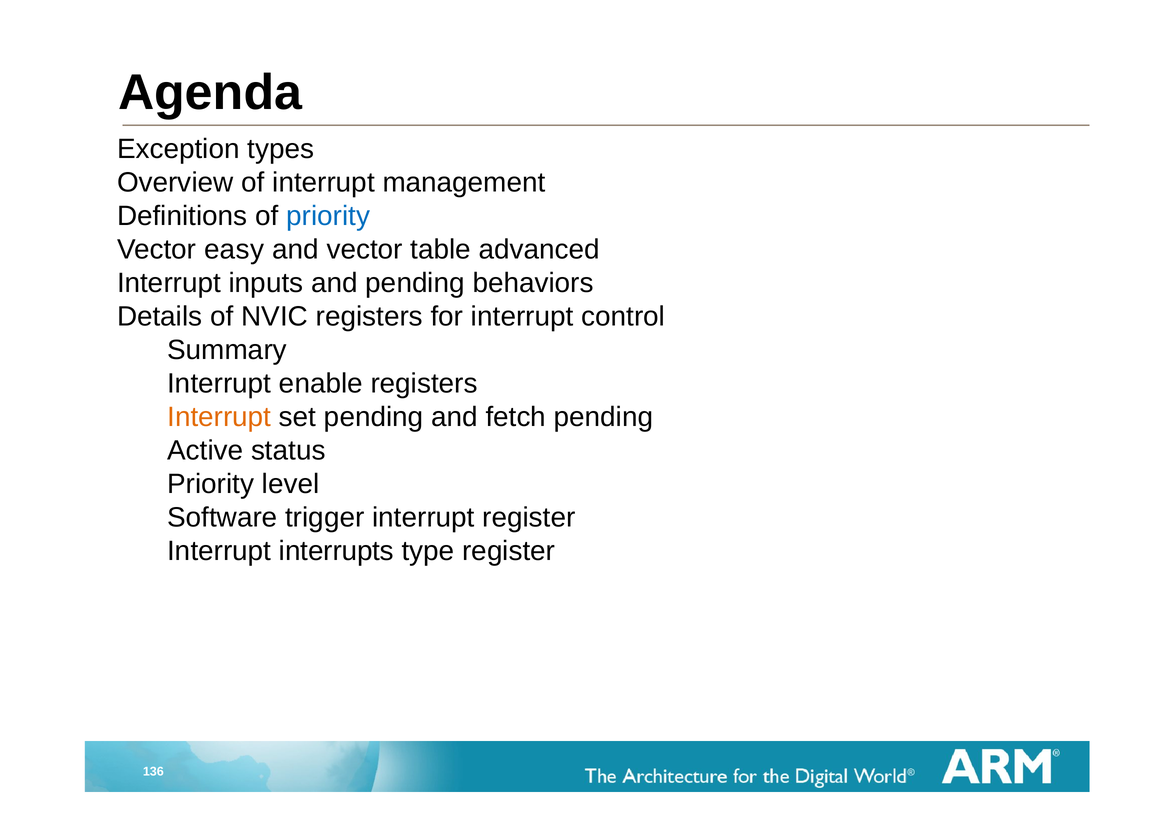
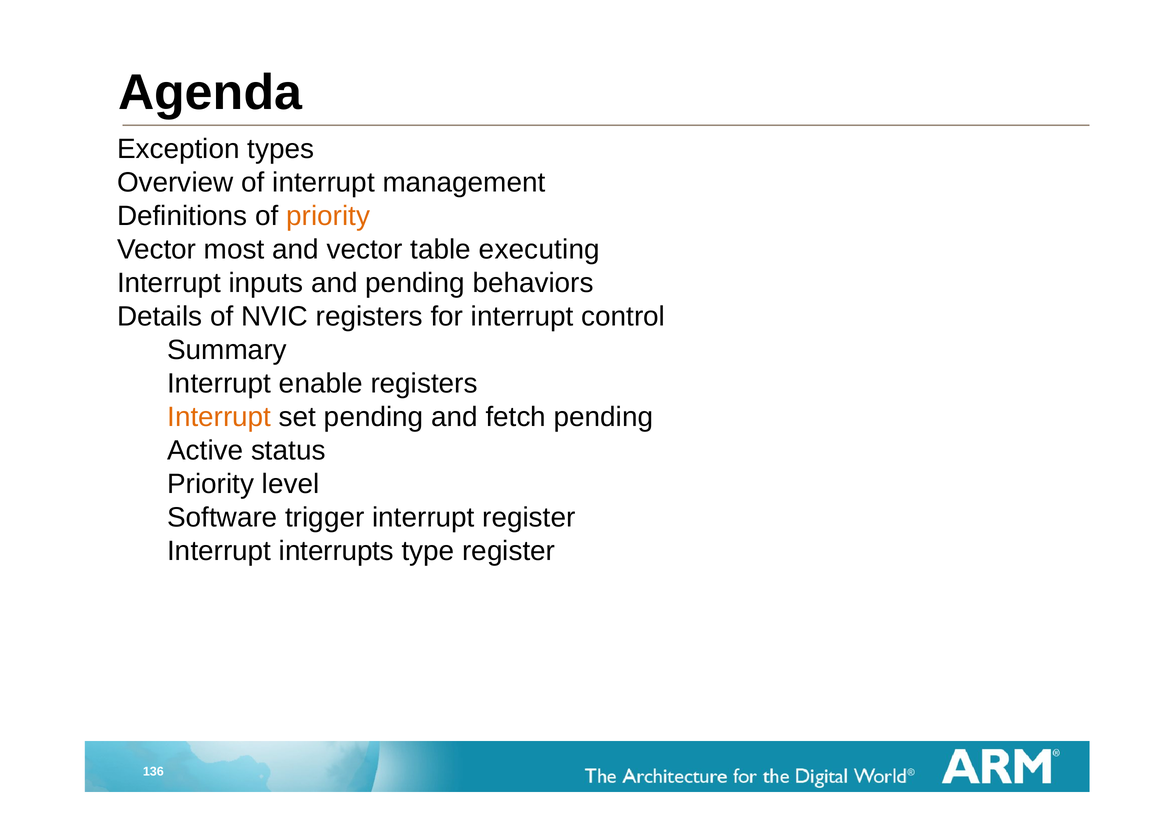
priority colour: blue -> orange (328, 216)
easy: easy -> most (234, 249)
advanced: advanced -> executing (539, 249)
